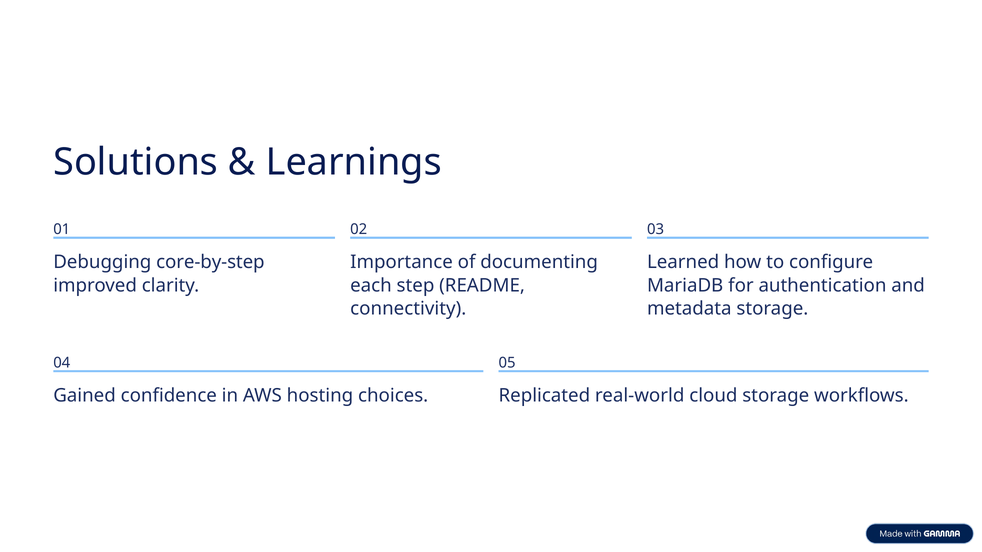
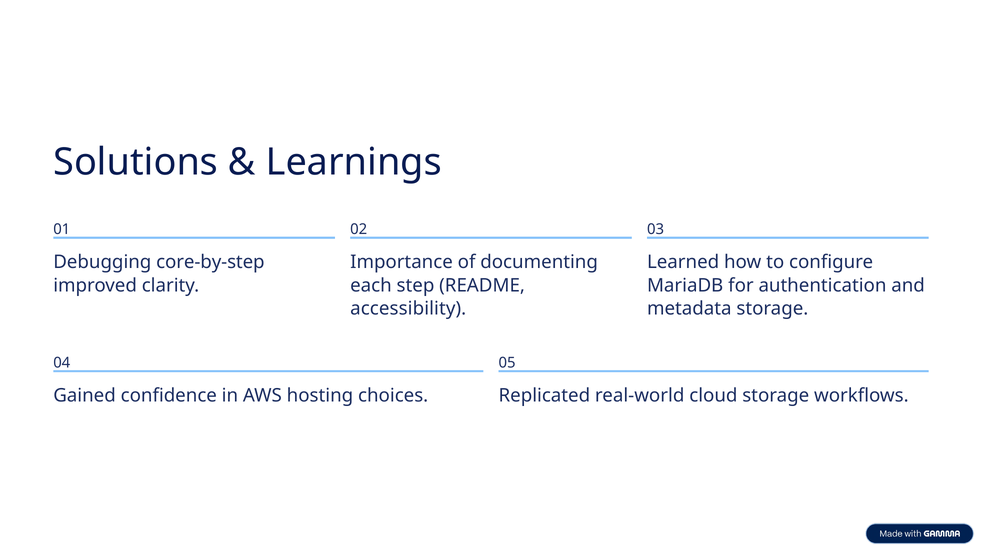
connectivity: connectivity -> accessibility (408, 309)
